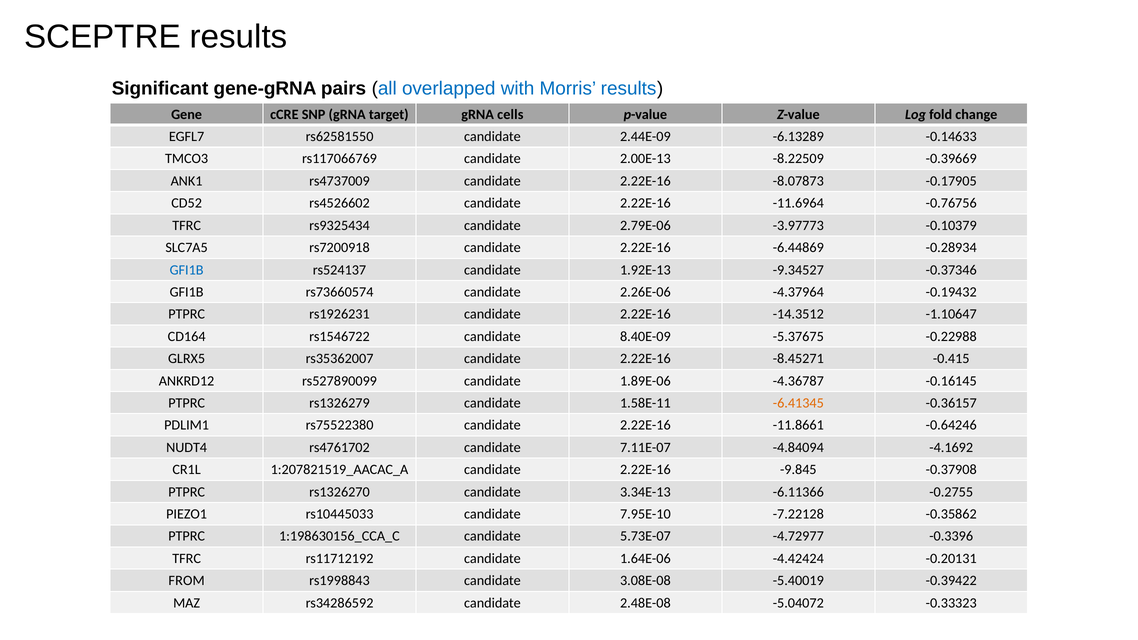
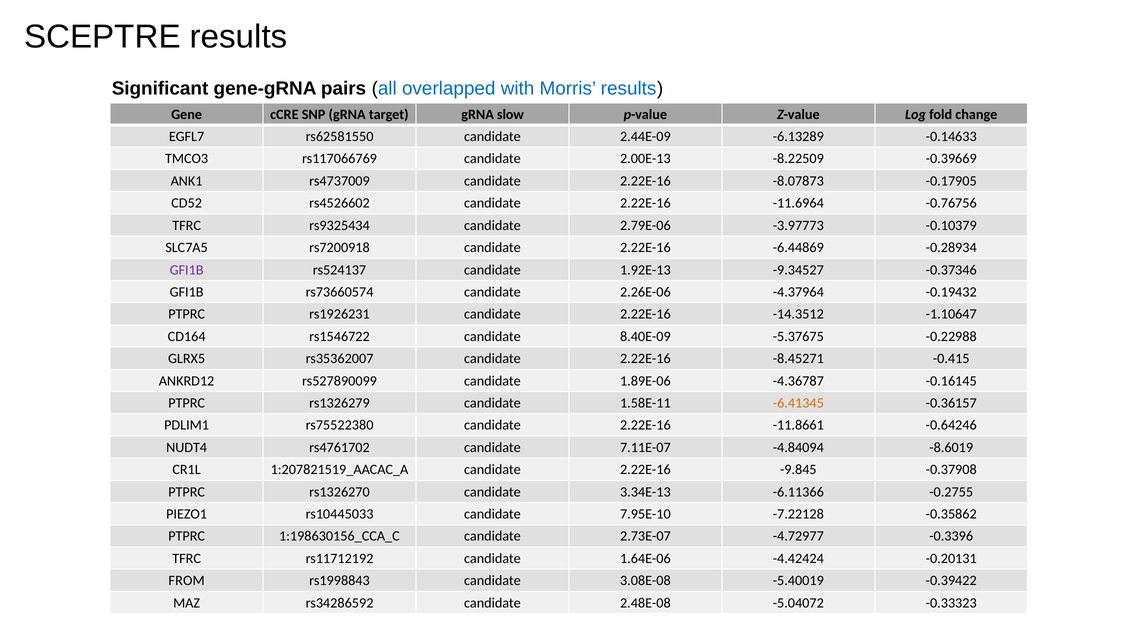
cells: cells -> slow (510, 114)
GFI1B colour: blue -> purple (187, 270)
-4.1692: -4.1692 -> -8.6019 (951, 448)
5.73E-07: 5.73E-07 -> 2.73E-07 (645, 536)
